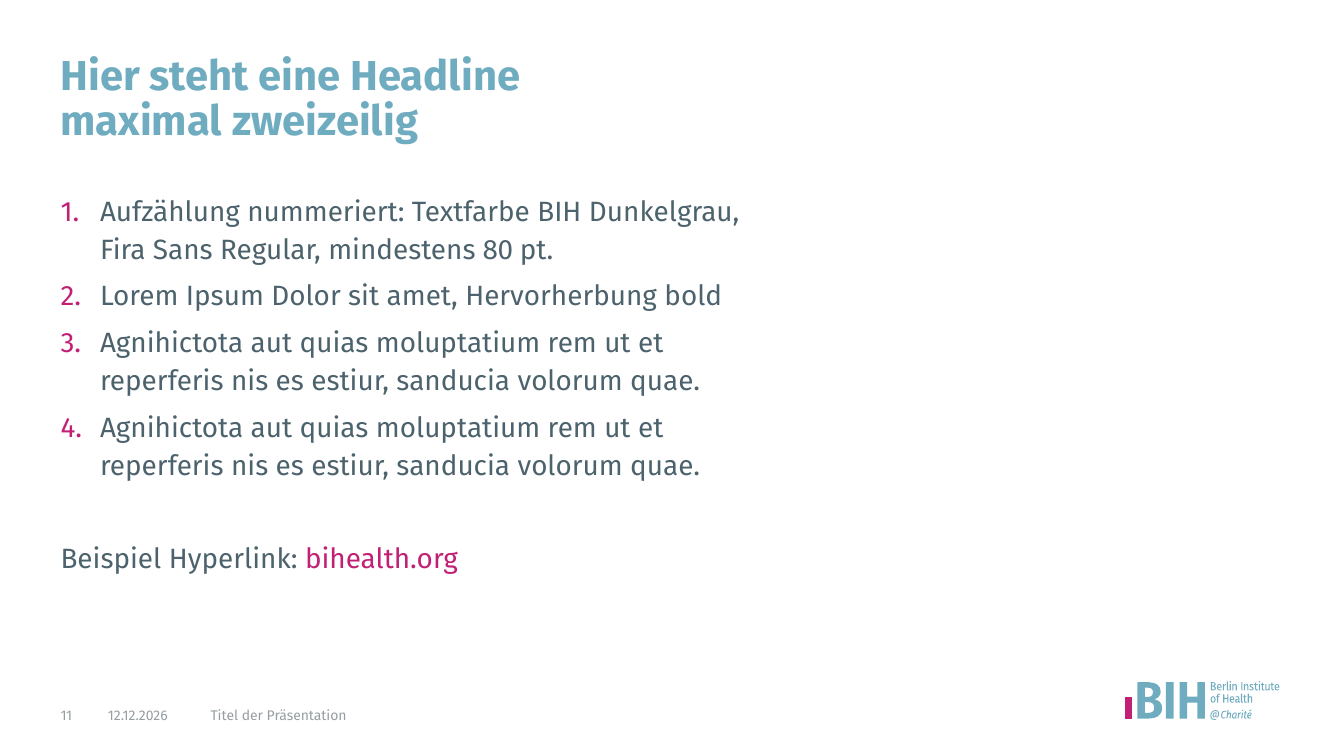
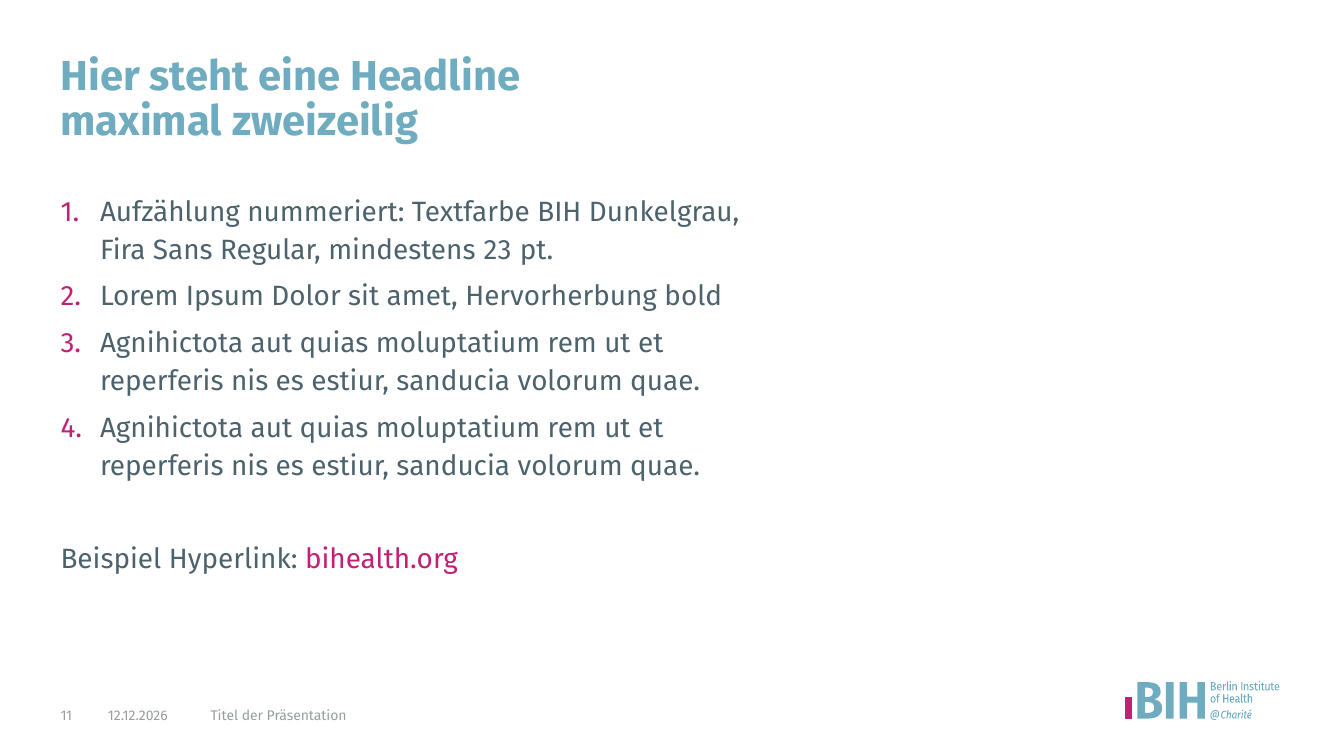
80: 80 -> 23 (498, 250)
